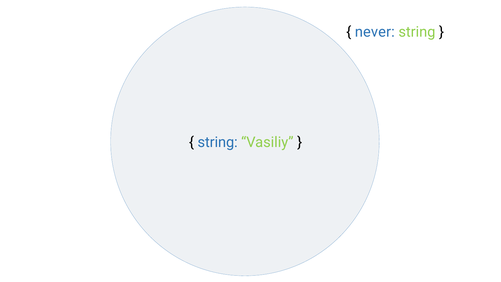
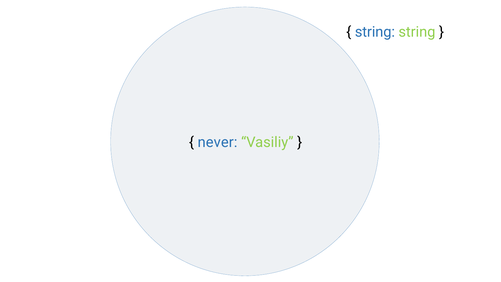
never: never -> string (375, 32)
string: string -> never (218, 142)
